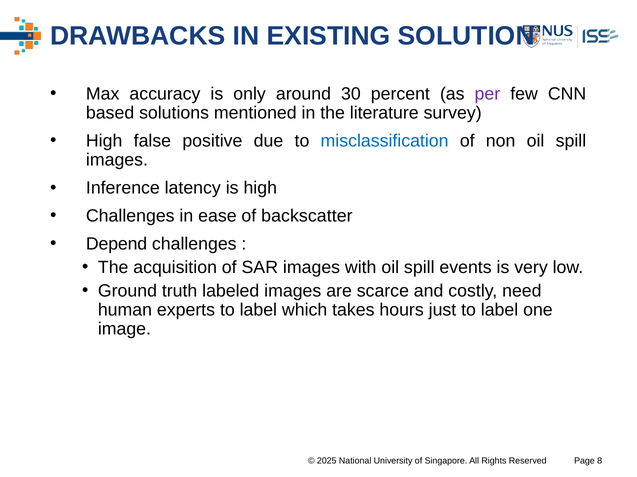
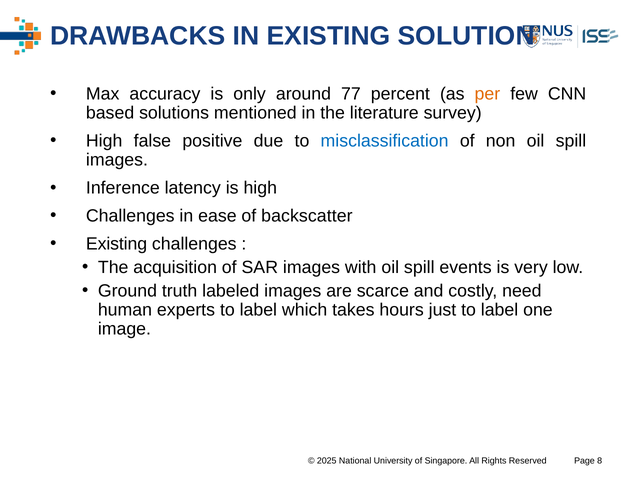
30: 30 -> 77 (351, 94)
per colour: purple -> orange (487, 94)
Depend: Depend -> Existing (117, 244)
